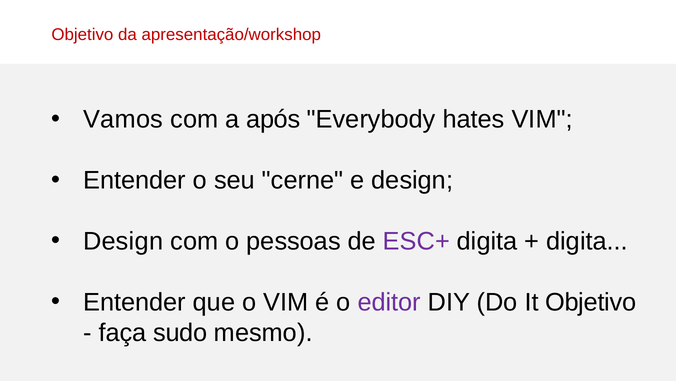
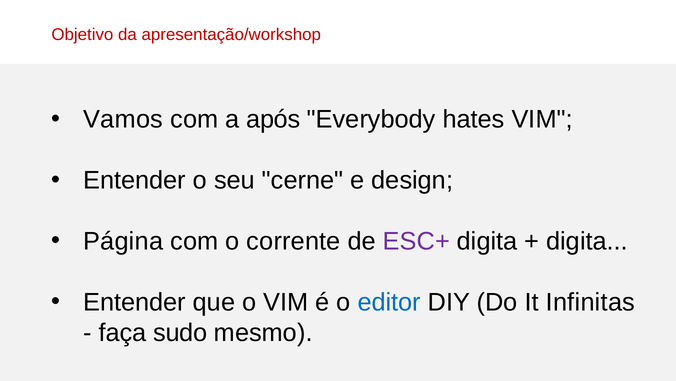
Design: Design -> Página (123, 241)
pessoas: pessoas -> corrente (293, 241)
editor colour: purple -> blue (389, 302)
It Objetivo: Objetivo -> Infinitas (590, 302)
